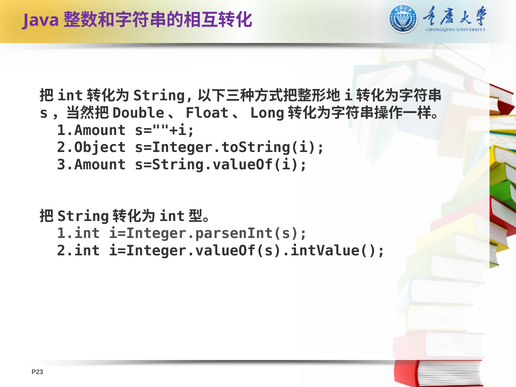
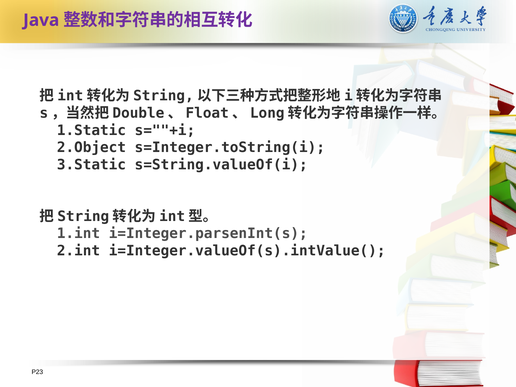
1.Amount: 1.Amount -> 1.Static (91, 130)
3.Amount: 3.Amount -> 3.Static (91, 165)
